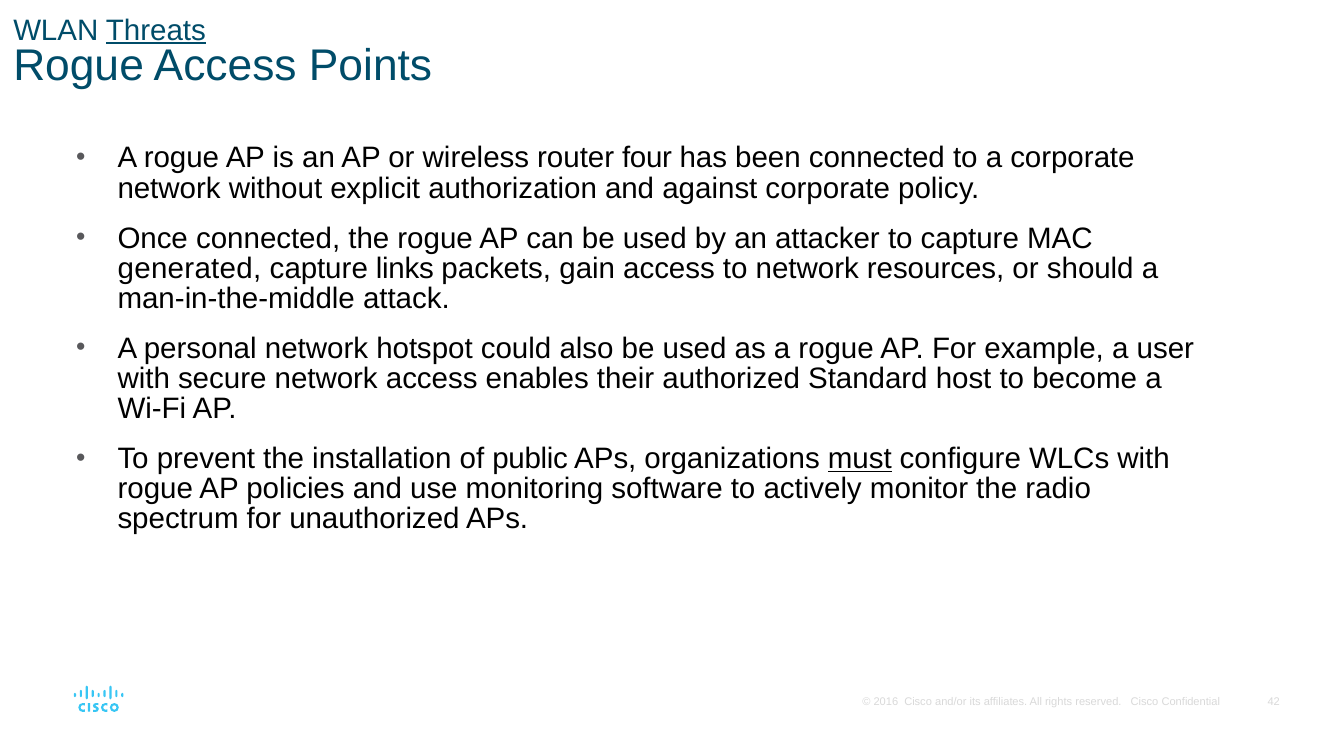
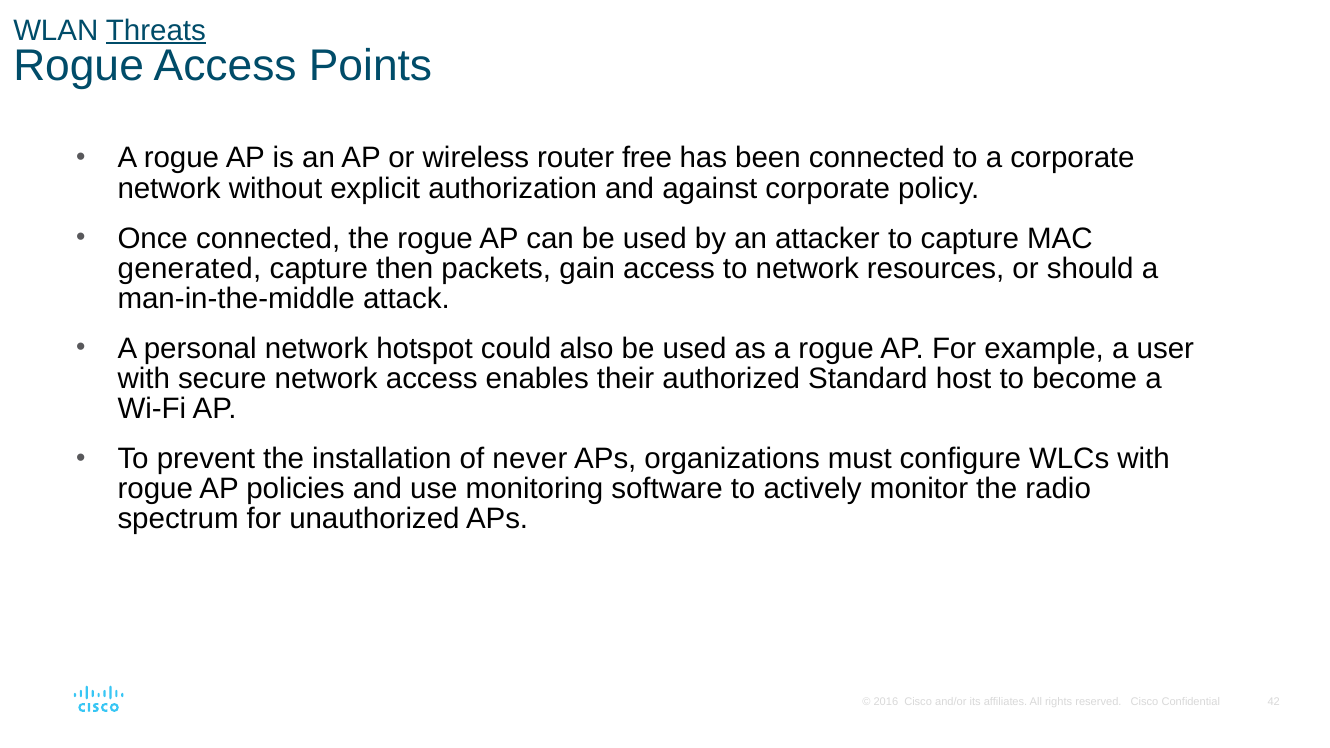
four: four -> free (647, 158)
links: links -> then (405, 269)
public: public -> never (530, 459)
must underline: present -> none (860, 459)
